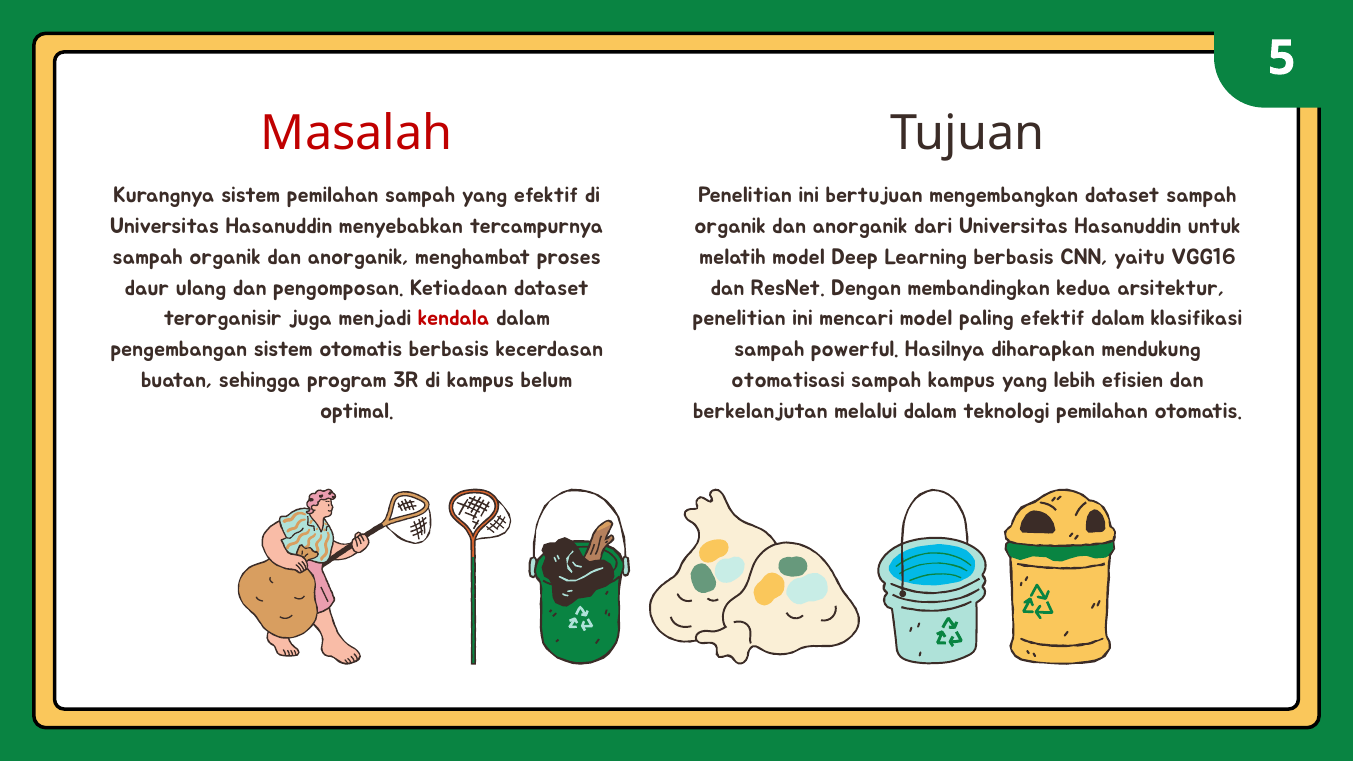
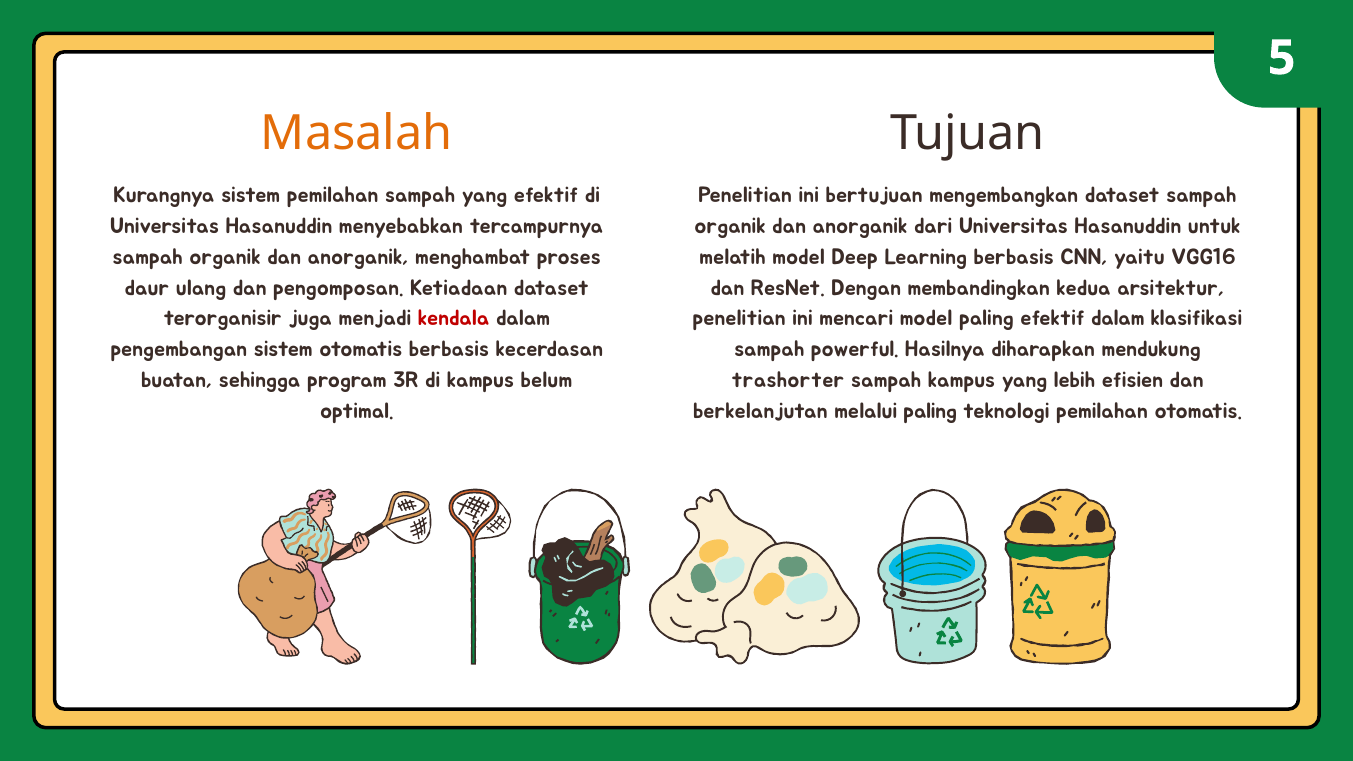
Masalah colour: red -> orange (357, 134)
otomatisasi: otomatisasi -> trashorter (788, 380)
melalui dalam: dalam -> paling (930, 411)
